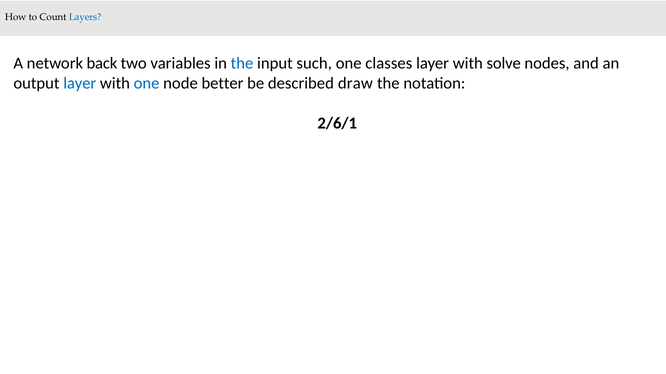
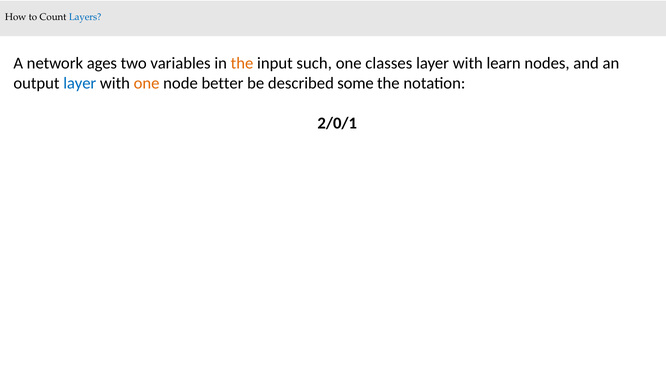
back: back -> ages (102, 63)
the colour: blue -> orange (242, 63)
solve: solve -> learn (504, 63)
one colour: blue -> orange (147, 83)
draw: draw -> some (356, 83)
2/6/1: 2/6/1 -> 2/0/1 (337, 123)
